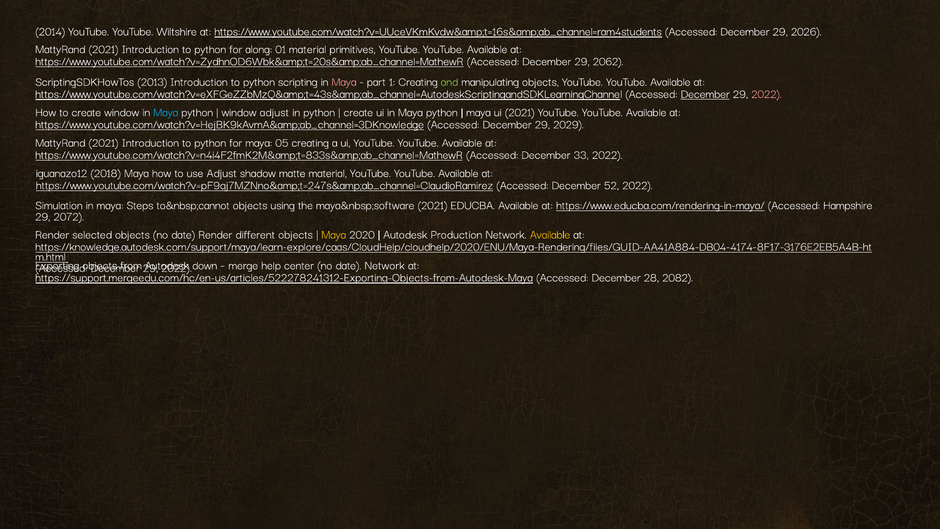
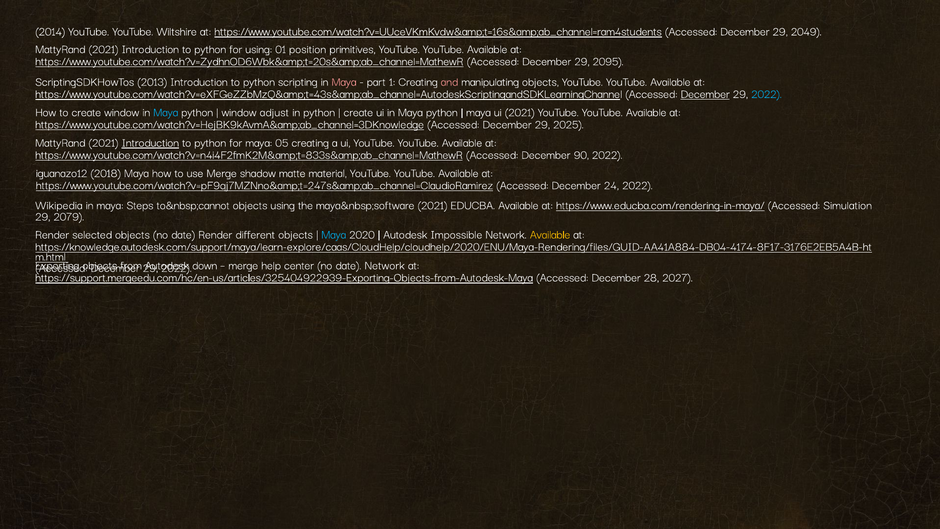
2026: 2026 -> 2049 (806, 31)
for along: along -> using (259, 49)
01 material: material -> position (308, 49)
2062: 2062 -> 2095 (608, 61)
and colour: light green -> pink (450, 81)
2022 colour: pink -> light blue (767, 94)
2029: 2029 -> 2025 (568, 124)
Introduction underline: none -> present (150, 142)
33: 33 -> 90 (581, 154)
use Adjust: Adjust -> Merge (222, 173)
52: 52 -> 24 (611, 185)
Simulation: Simulation -> Wikipedia (59, 205)
Hampshire: Hampshire -> Simulation (848, 205)
2072: 2072 -> 2079 (69, 216)
Maya colour: yellow -> light blue (334, 234)
Production: Production -> Impossible (456, 234)
https://support.mergeedu.com/hc/en-us/articles/522278241312-Exporting-Objects-from-Autodesk-Maya: https://support.mergeedu.com/hc/en-us/articles/522278241312-Exporting-Objects-from-Autodesk-Maya -> https://support.mergeedu.com/hc/en-us/articles/325404922939-Exporting-Objects-from-Autodesk-Maya (284, 277)
2082: 2082 -> 2027 (678, 277)
